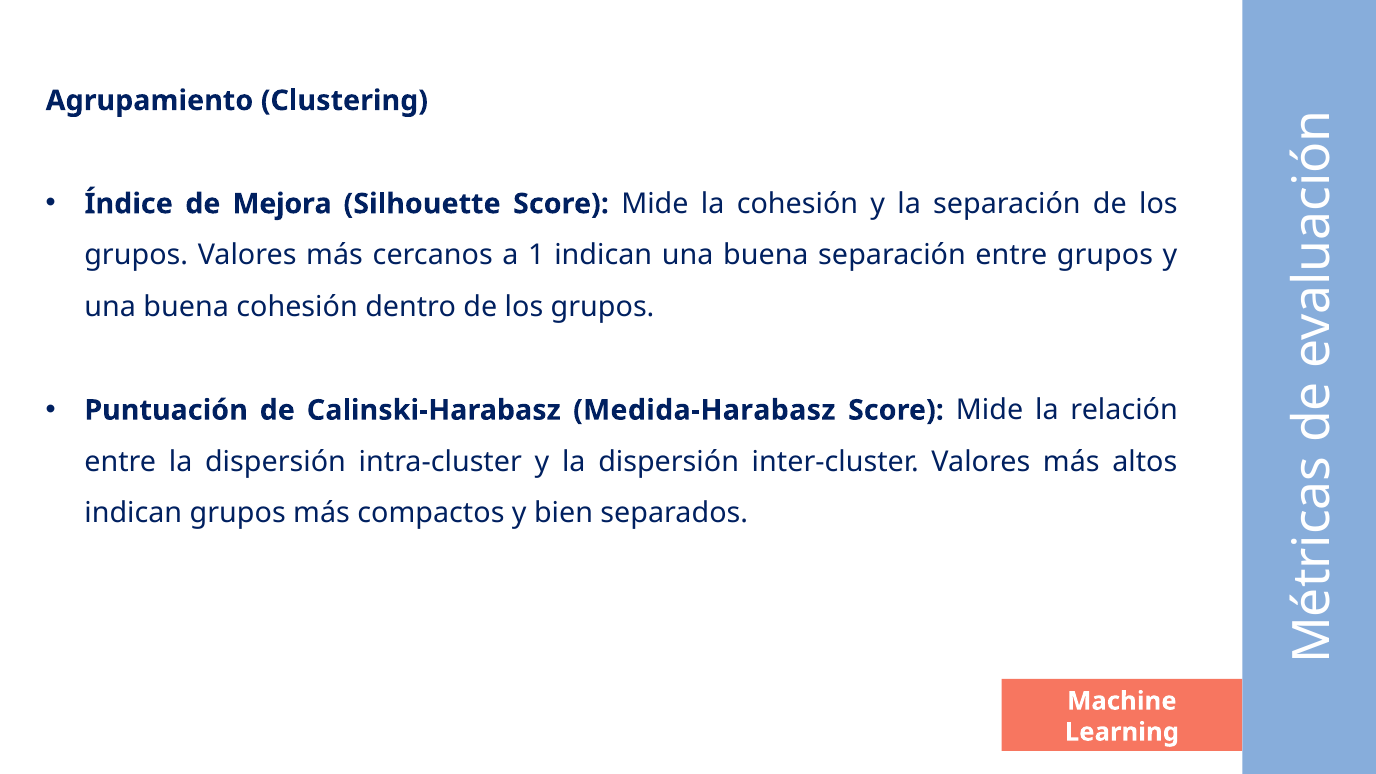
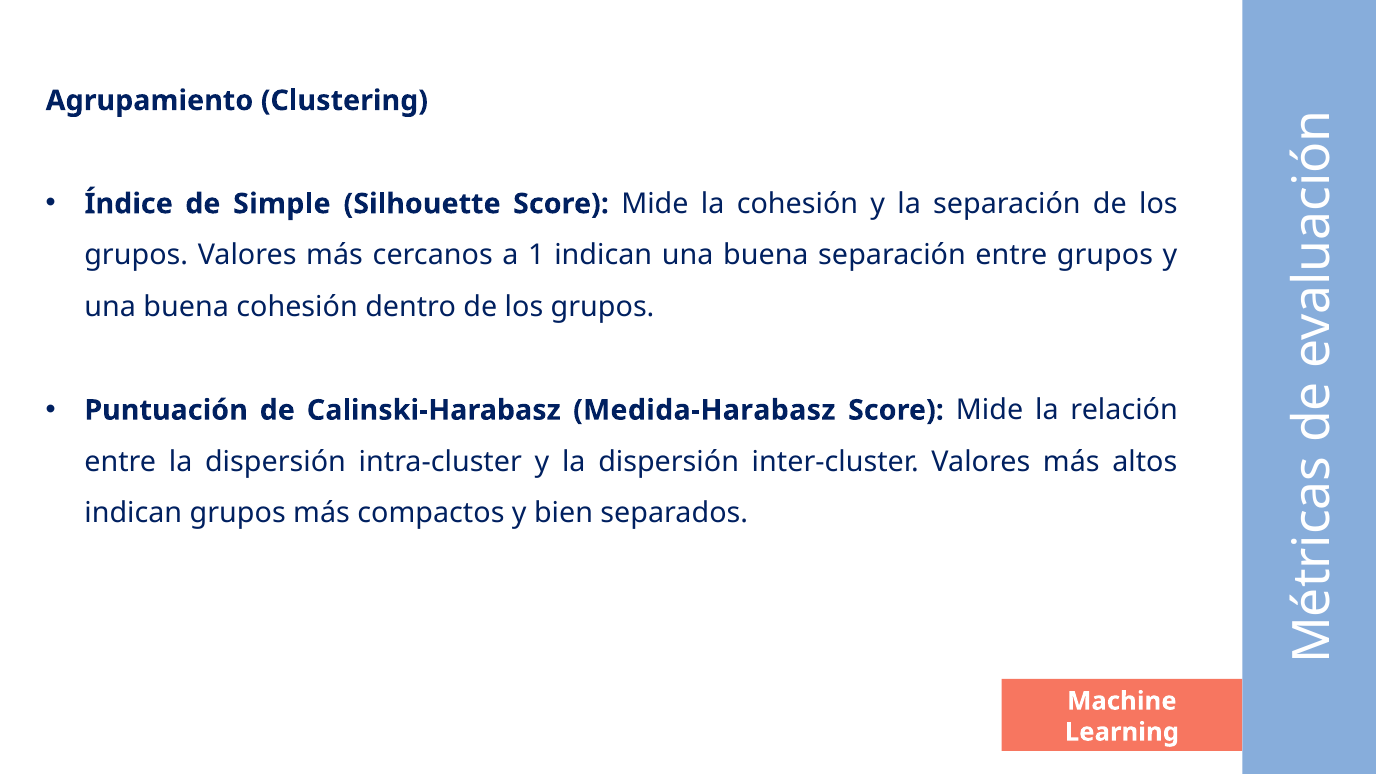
Mejora: Mejora -> Simple (282, 204)
